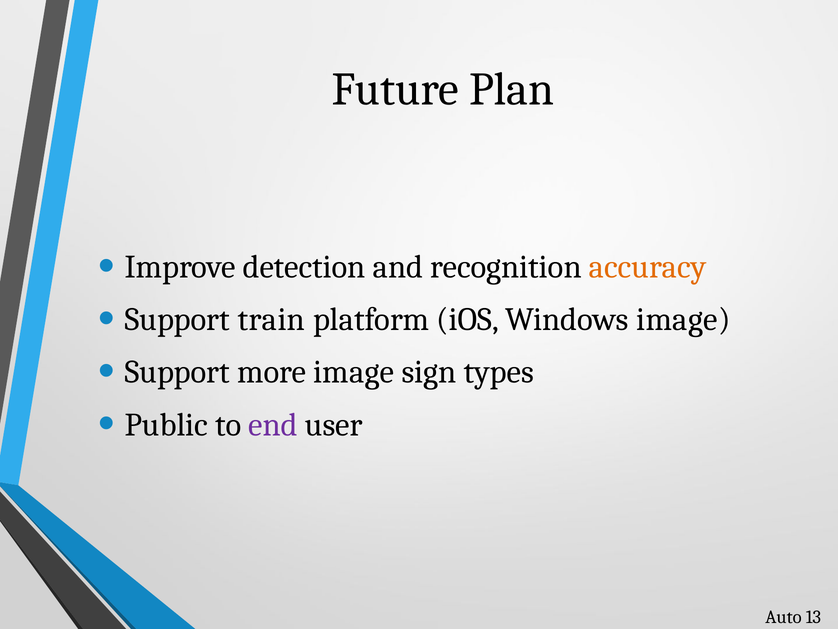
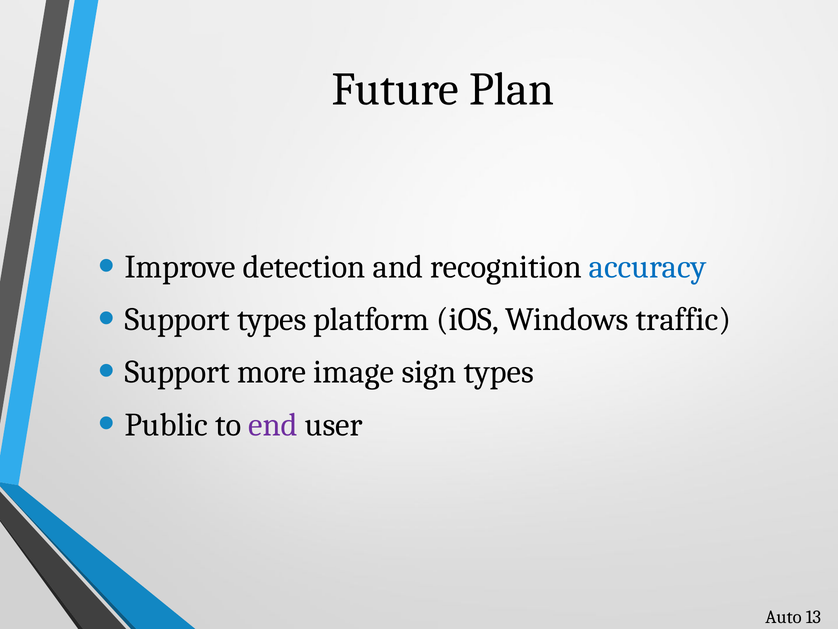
accuracy colour: orange -> blue (648, 267)
Support train: train -> types (272, 319)
Windows image: image -> traffic (683, 319)
